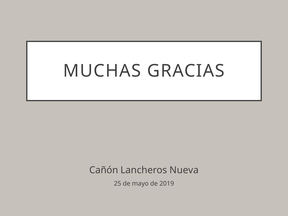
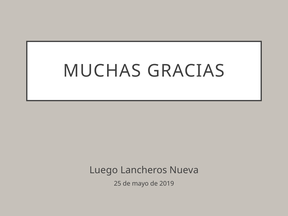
Cañón: Cañón -> Luego (104, 170)
